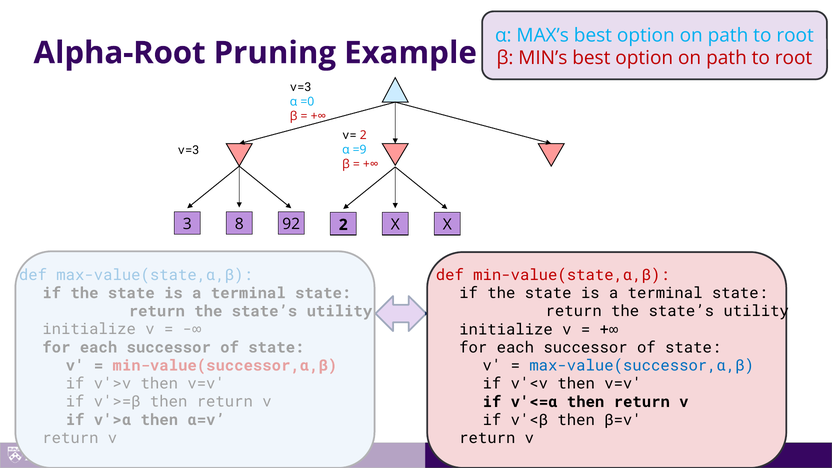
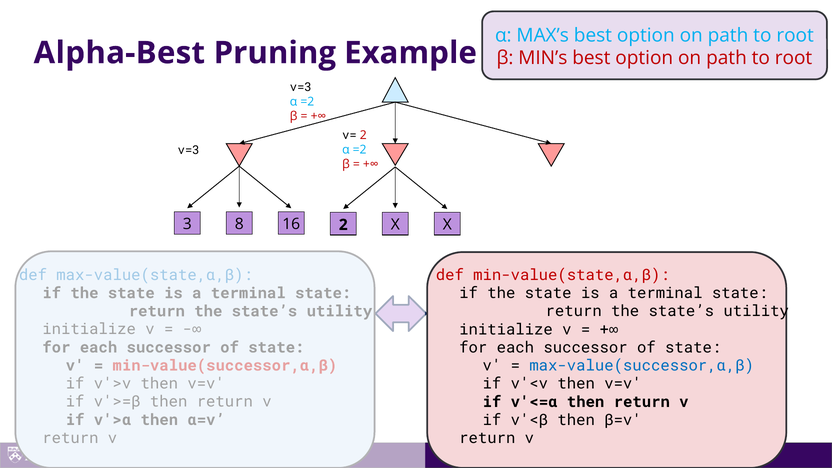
Alpha-Root: Alpha-Root -> Alpha-Best (119, 53)
=0: =0 -> =2 (307, 102)
=9: =9 -> =2 (360, 150)
92: 92 -> 16 (291, 224)
